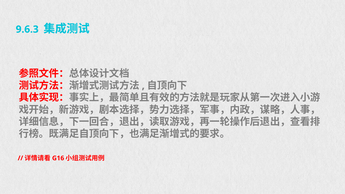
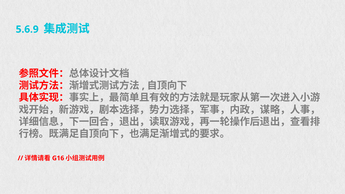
9.6.3: 9.6.3 -> 5.6.9 (27, 29)
